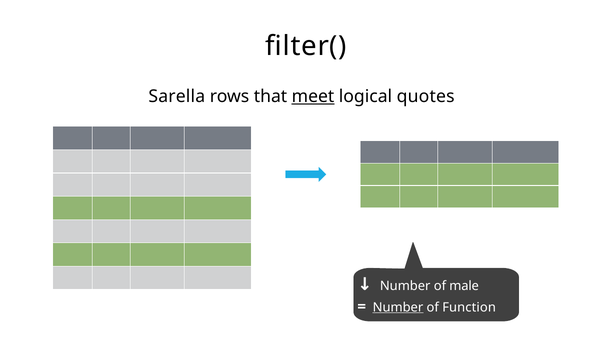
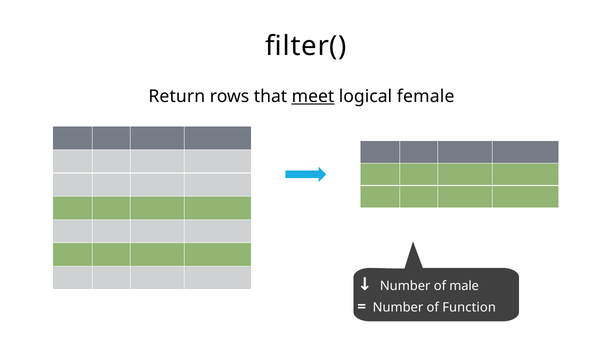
Sarella: Sarella -> Return (177, 96)
quotes: quotes -> female (426, 96)
Number underline: present -> none (398, 307)
